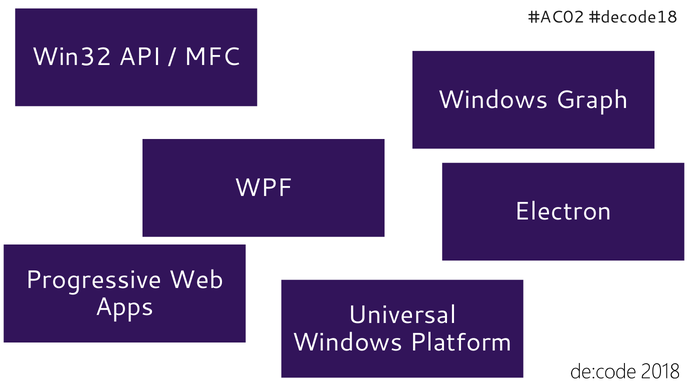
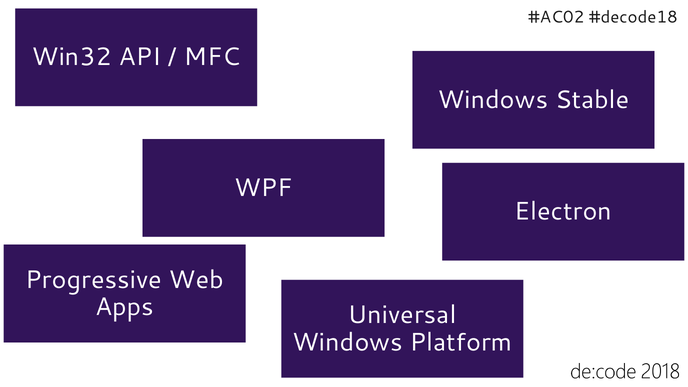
Graph: Graph -> Stable (592, 100)
